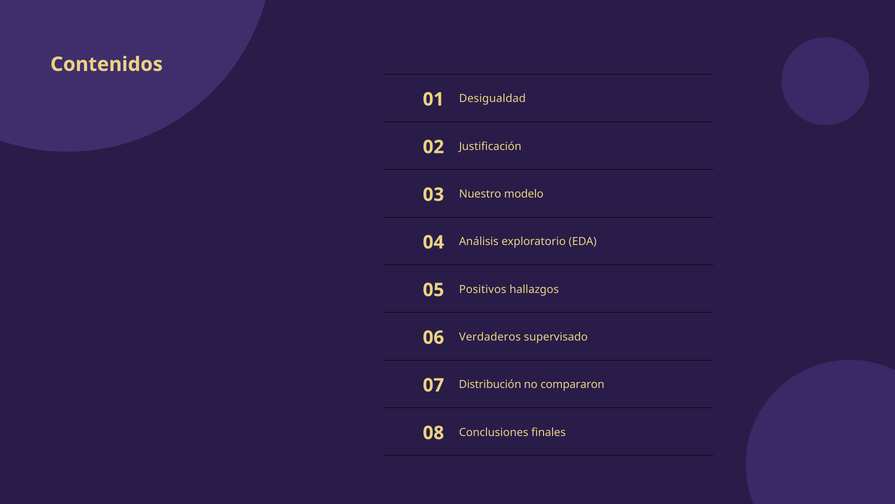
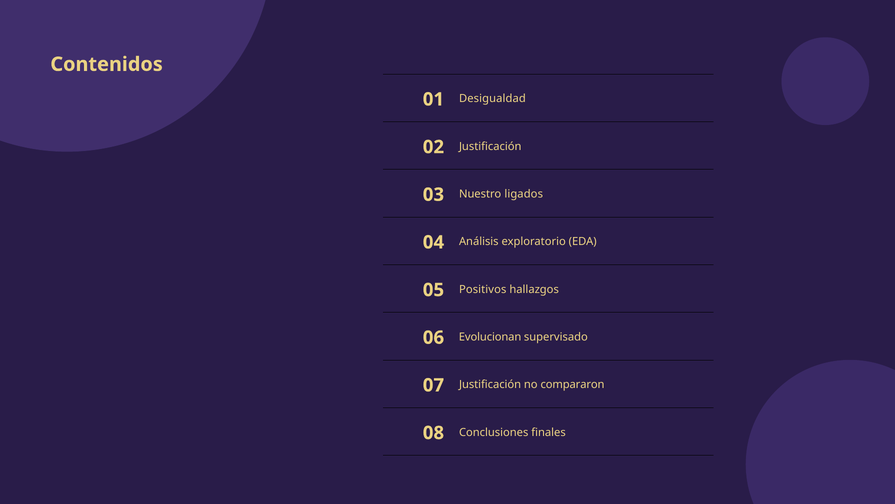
modelo: modelo -> ligados (524, 194)
Verdaderos: Verdaderos -> Evolucionan (490, 337)
07 Distribución: Distribución -> Justificación (490, 384)
